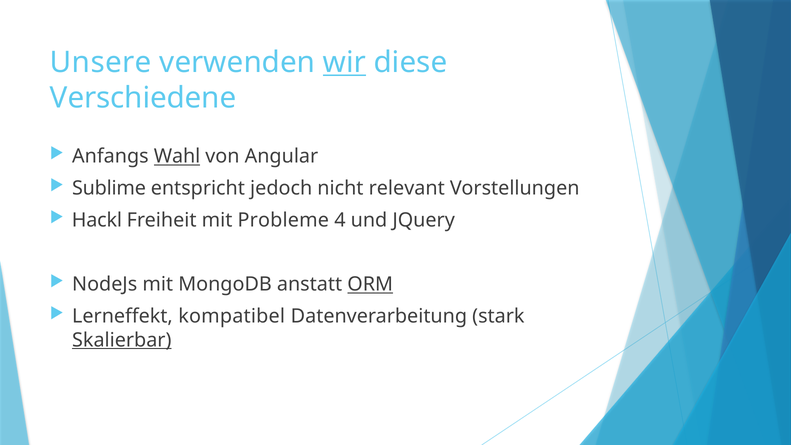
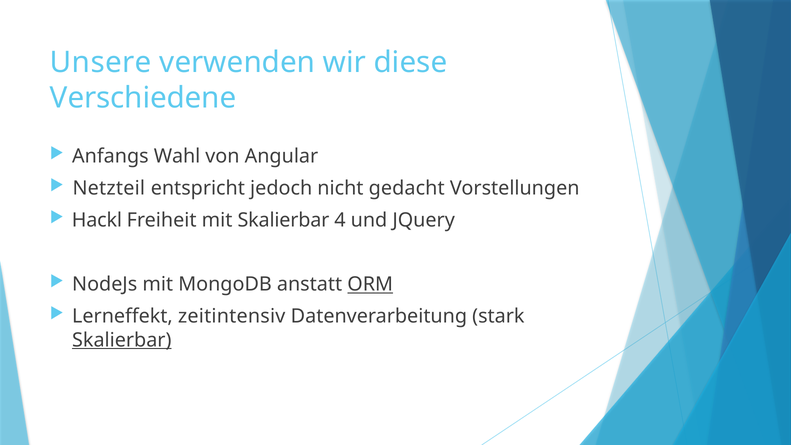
wir underline: present -> none (344, 62)
Wahl underline: present -> none (177, 156)
Sublime: Sublime -> Netzteil (109, 188)
relevant: relevant -> gedacht (407, 188)
mit Probleme: Probleme -> Skalierbar (283, 220)
kompatibel: kompatibel -> zeitintensiv (232, 316)
